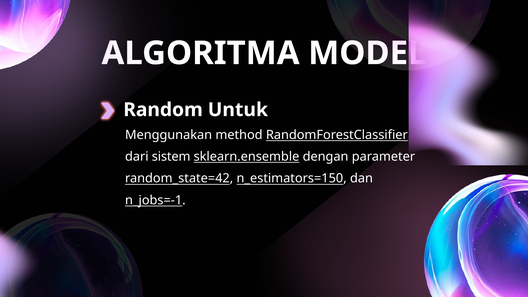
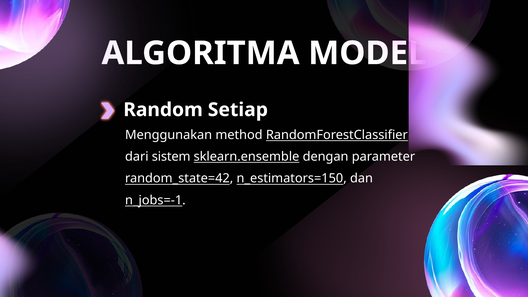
Untuk: Untuk -> Setiap (238, 110)
